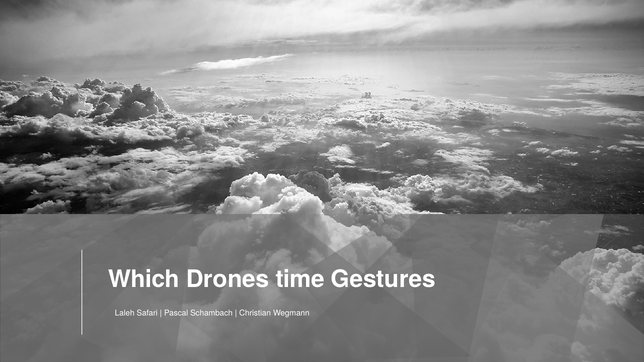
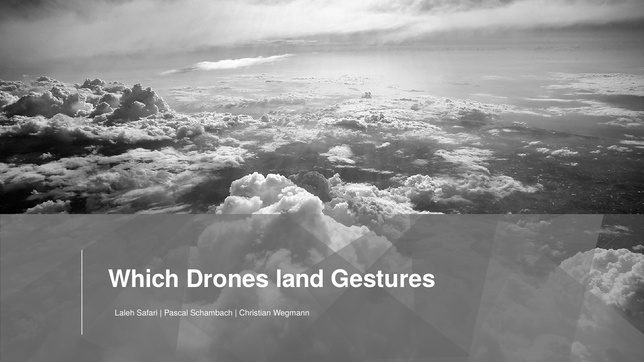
time: time -> land (300, 279)
